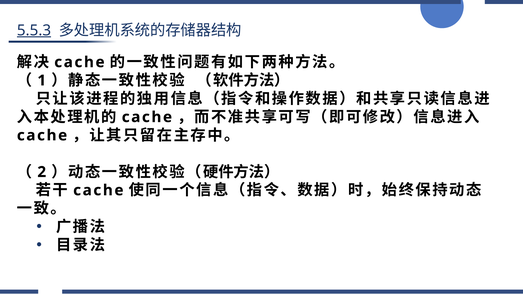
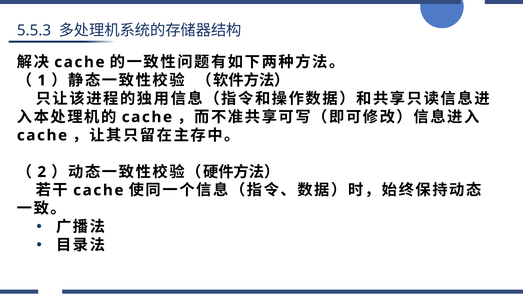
5.5.3 underline: present -> none (34, 30)
